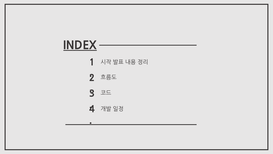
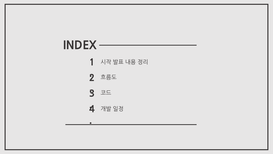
INDEX underline: present -> none (80, 45)
